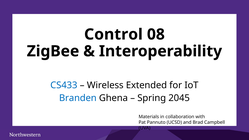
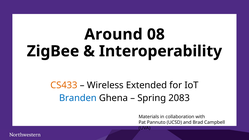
Control: Control -> Around (113, 34)
CS433 colour: blue -> orange (64, 85)
2045: 2045 -> 2083 (179, 98)
